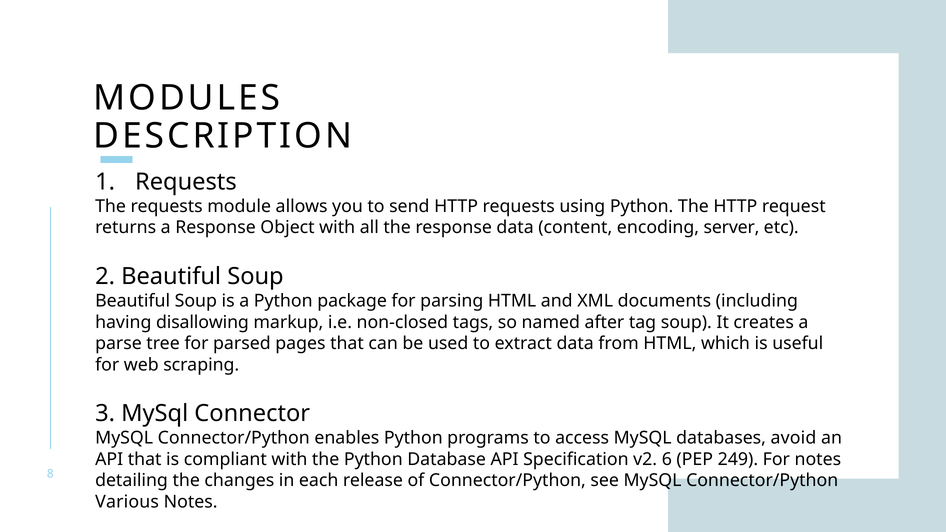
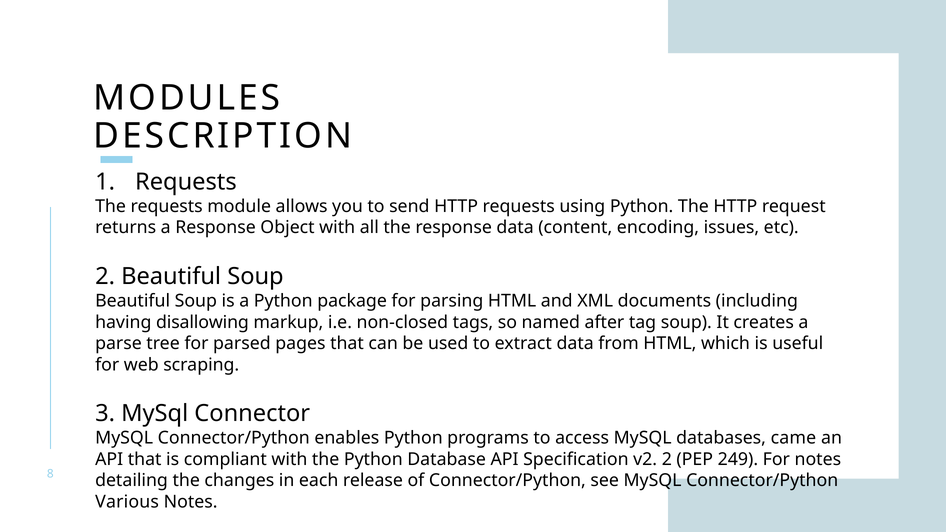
server: server -> issues (731, 228)
avoid: avoid -> came (793, 438)
v2 6: 6 -> 2 (667, 459)
